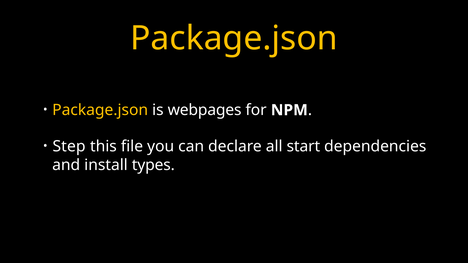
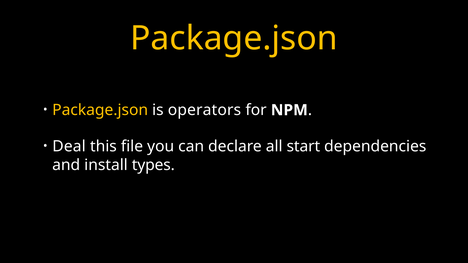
webpages: webpages -> operators (204, 110)
Step: Step -> Deal (69, 146)
